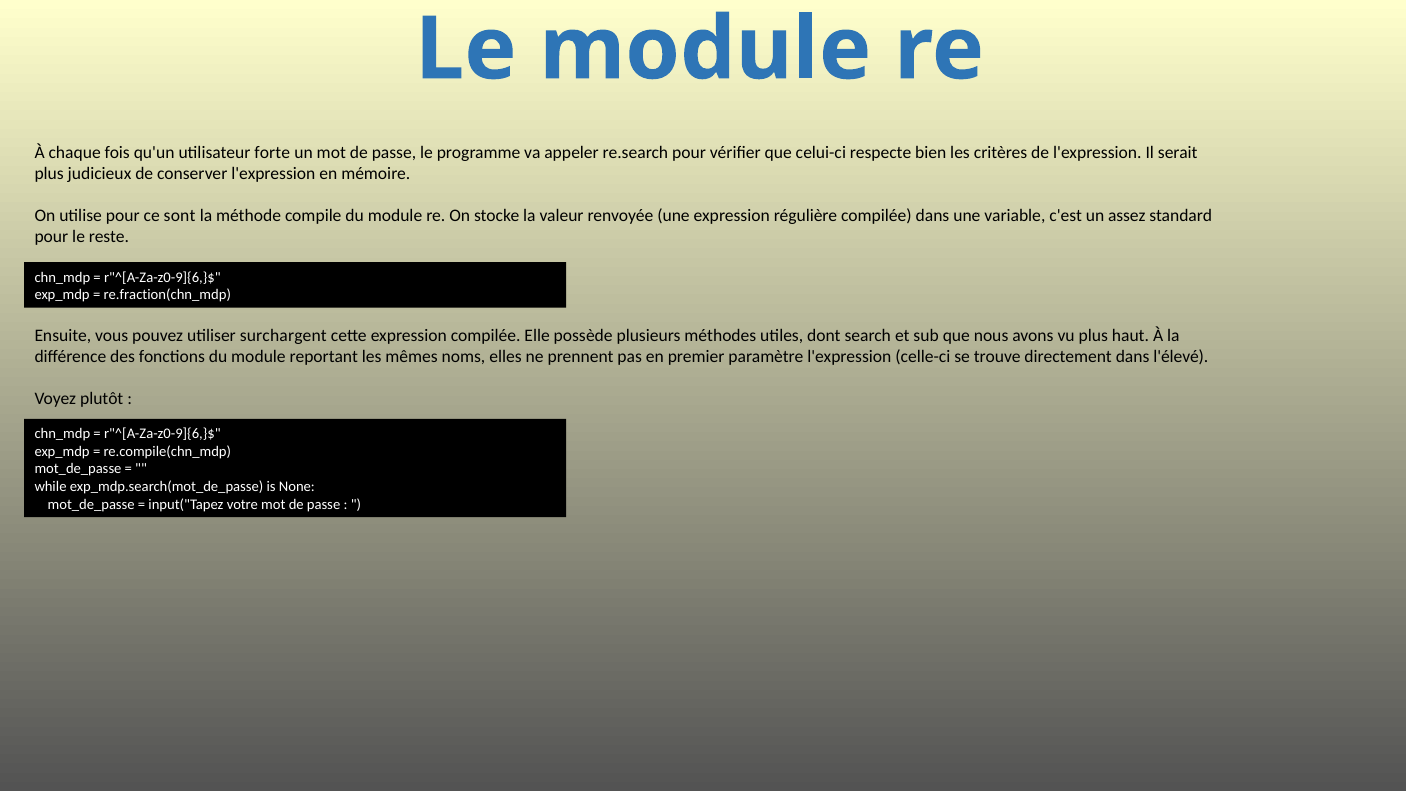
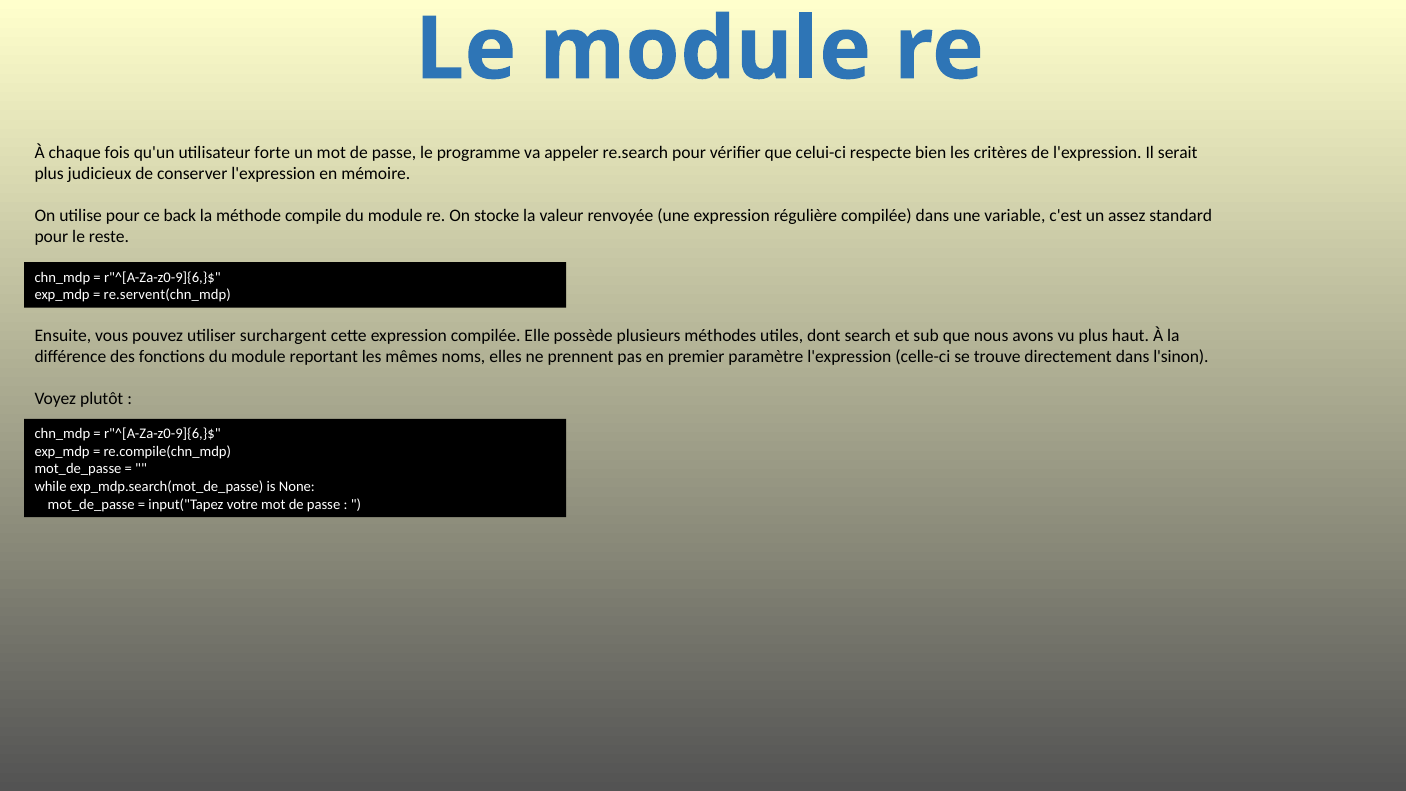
sont: sont -> back (180, 216)
re.fraction(chn_mdp: re.fraction(chn_mdp -> re.servent(chn_mdp (167, 295)
l'élevé: l'élevé -> l'sinon (1181, 357)
